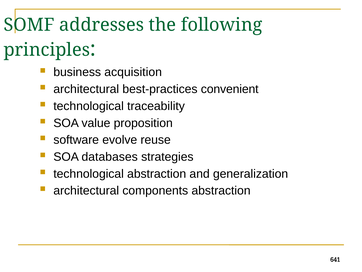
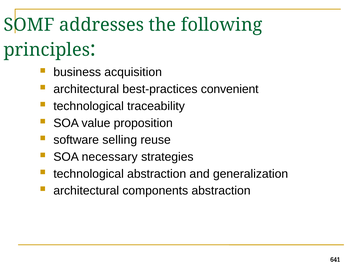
evolve: evolve -> selling (120, 140)
databases: databases -> necessary (110, 157)
